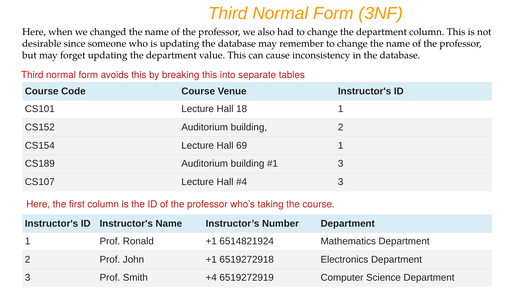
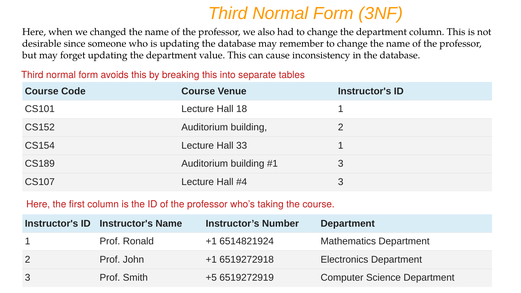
69: 69 -> 33 (242, 145)
+4: +4 -> +5 (211, 278)
